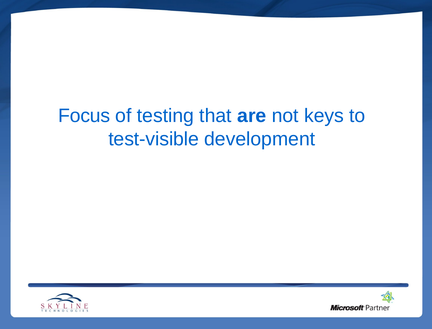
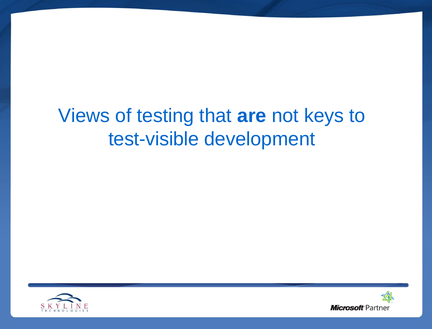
Focus: Focus -> Views (84, 116)
